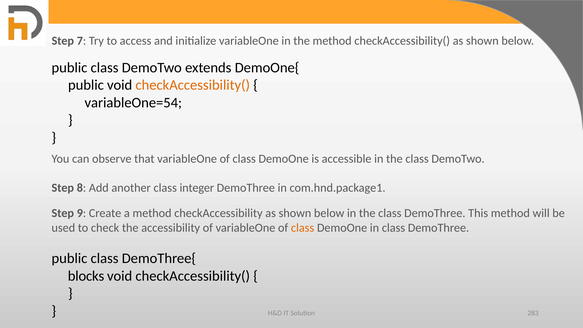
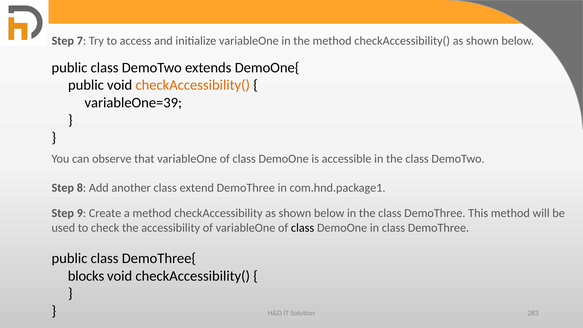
variableOne=54: variableOne=54 -> variableOne=39 (133, 103)
integer: integer -> extend (197, 188)
class colour: orange -> black (303, 228)
